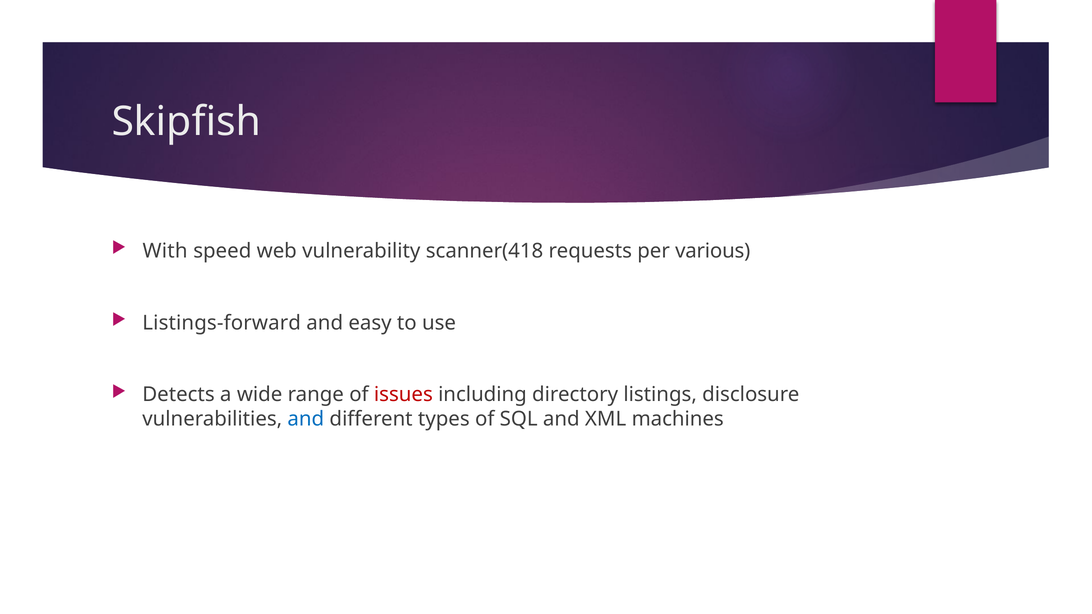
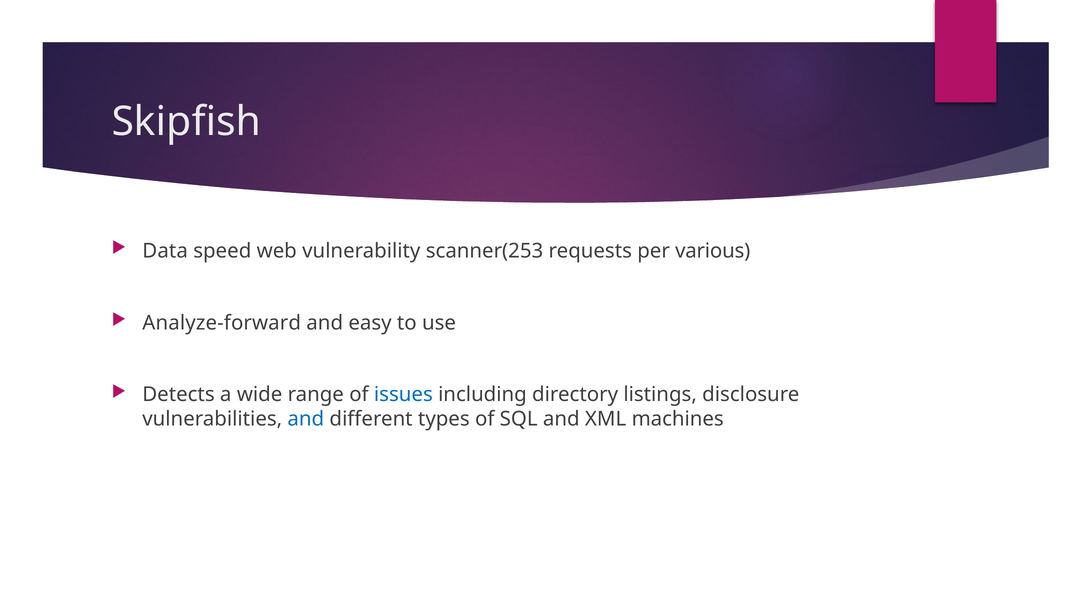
With: With -> Data (165, 251)
scanner(418: scanner(418 -> scanner(253 (485, 251)
Listings-forward: Listings-forward -> Analyze-forward (222, 323)
issues colour: red -> blue (403, 395)
